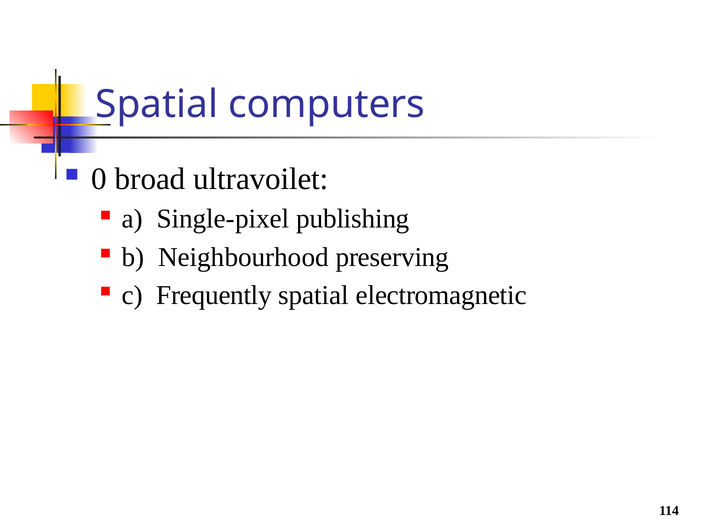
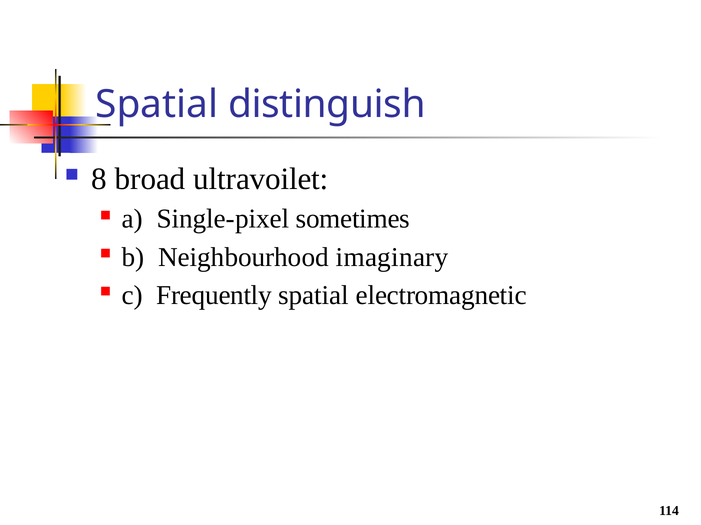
computers: computers -> distinguish (327, 104)
0: 0 -> 8 (99, 179)
publishing: publishing -> sometimes (353, 219)
preserving: preserving -> imaginary (392, 258)
